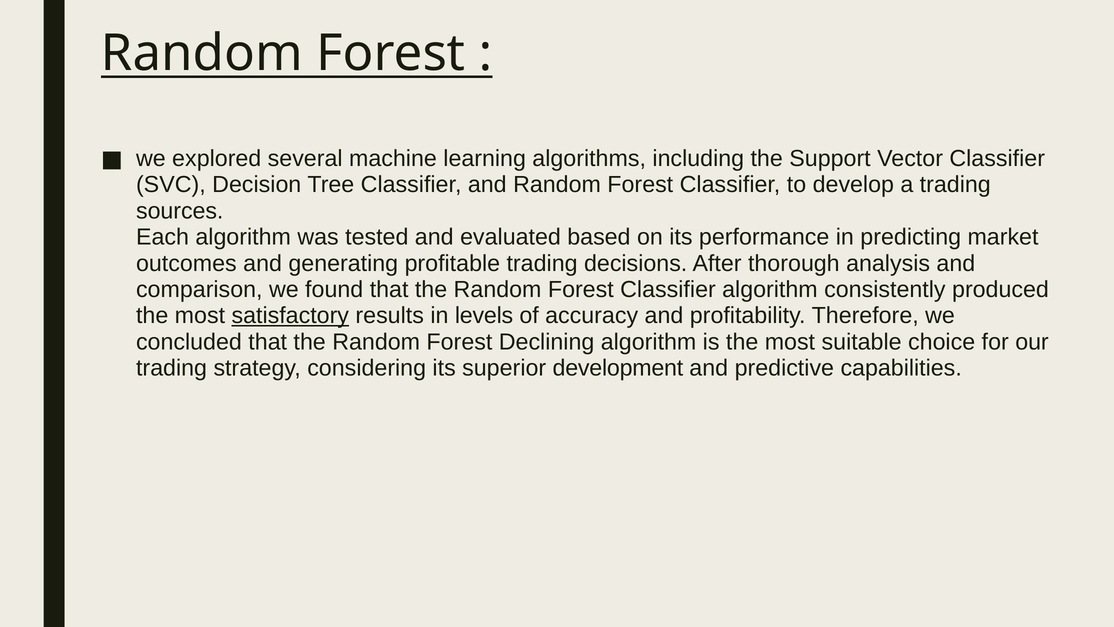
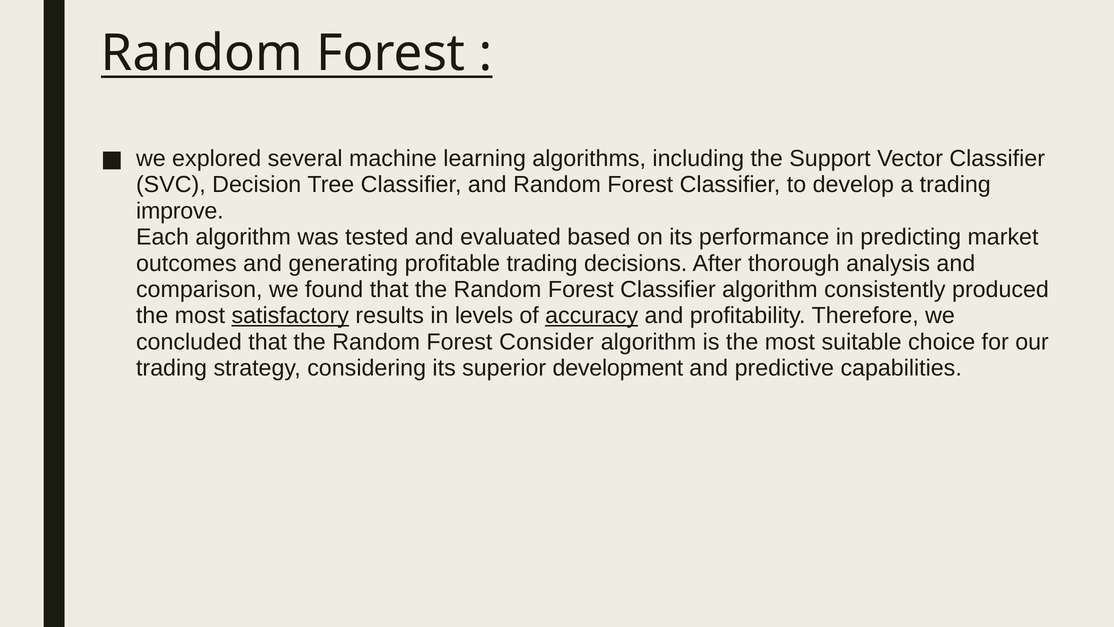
sources: sources -> improve (180, 211)
accuracy underline: none -> present (592, 316)
Declining: Declining -> Consider (546, 342)
